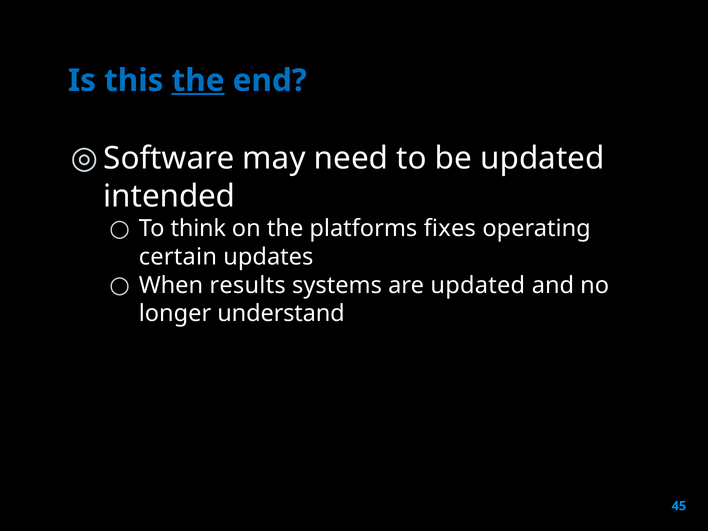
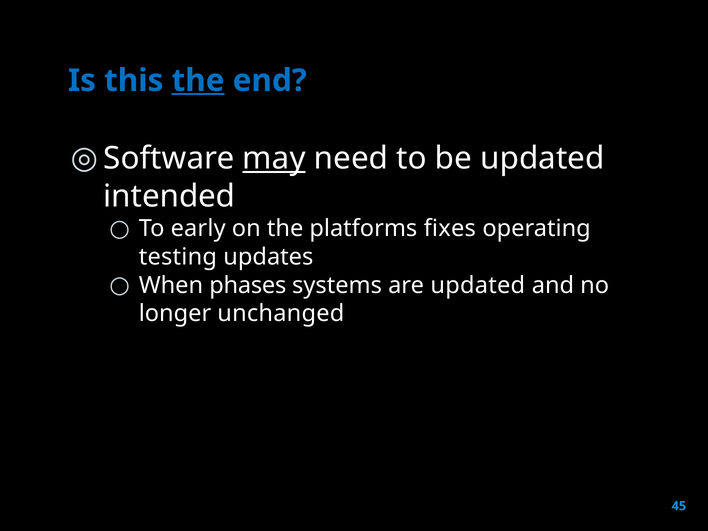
may underline: none -> present (274, 158)
think: think -> early (198, 229)
certain: certain -> testing (178, 257)
results: results -> phases (248, 285)
understand: understand -> unchanged (281, 314)
